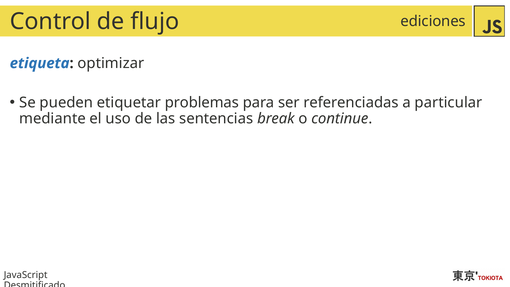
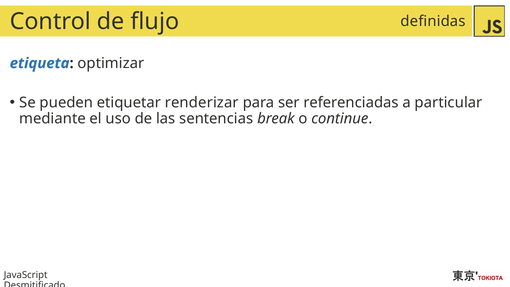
ediciones: ediciones -> definidas (433, 21)
problemas: problemas -> renderizar (202, 102)
